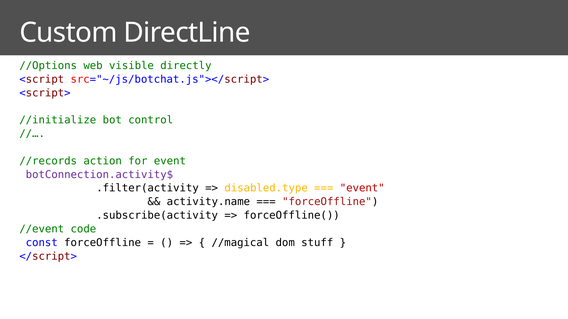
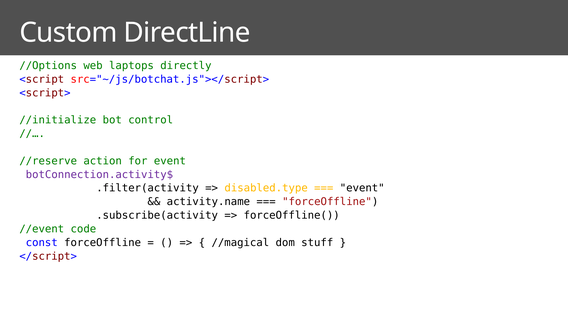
visible: visible -> laptops (131, 66)
//records: //records -> //reserve (48, 161)
event colour: red -> black (362, 188)
